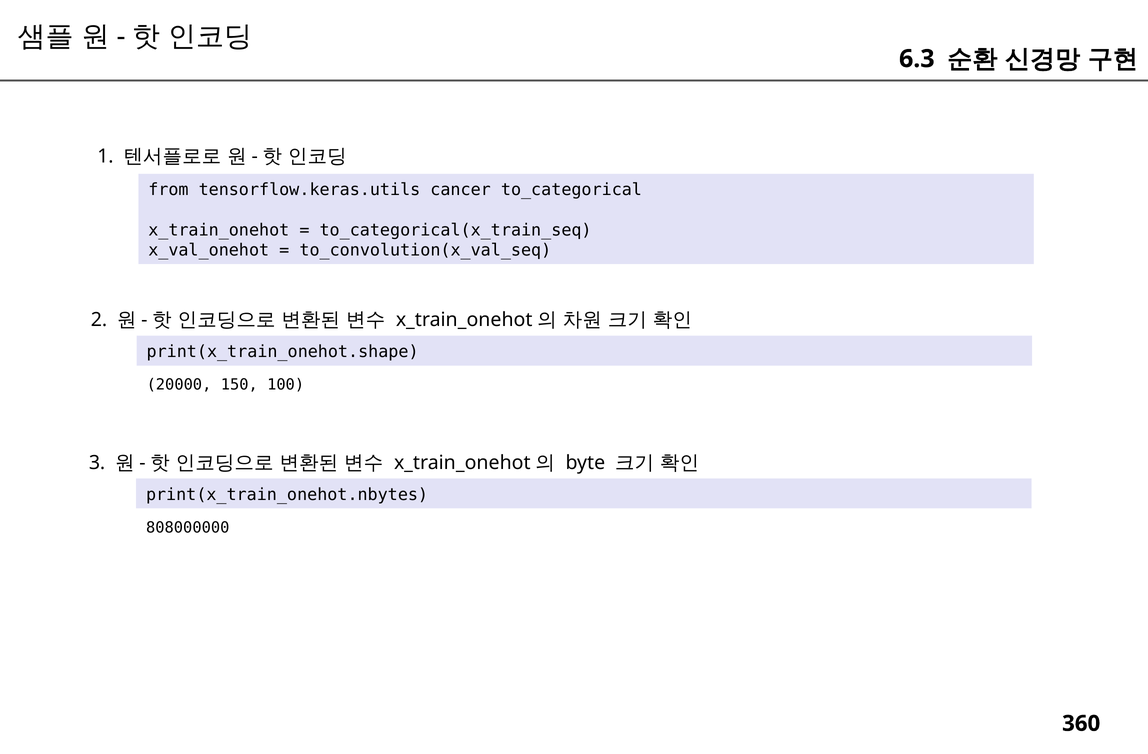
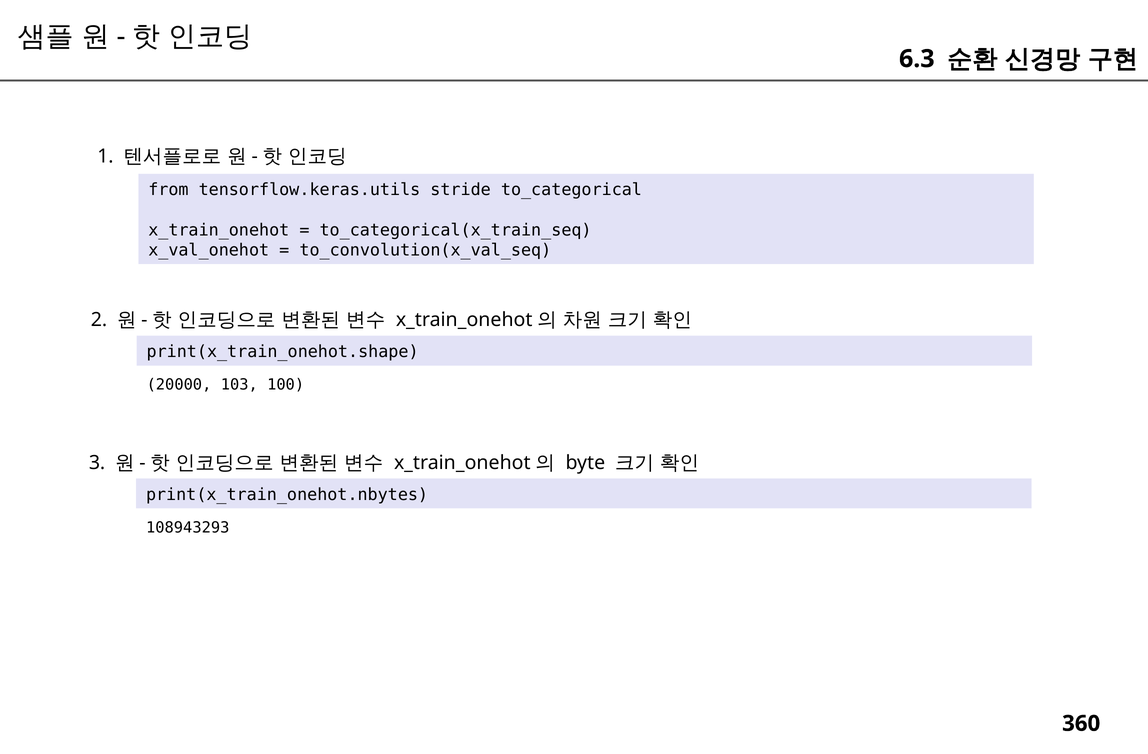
cancer: cancer -> stride (461, 190)
150: 150 -> 103 (239, 385)
808000000: 808000000 -> 108943293 (188, 528)
